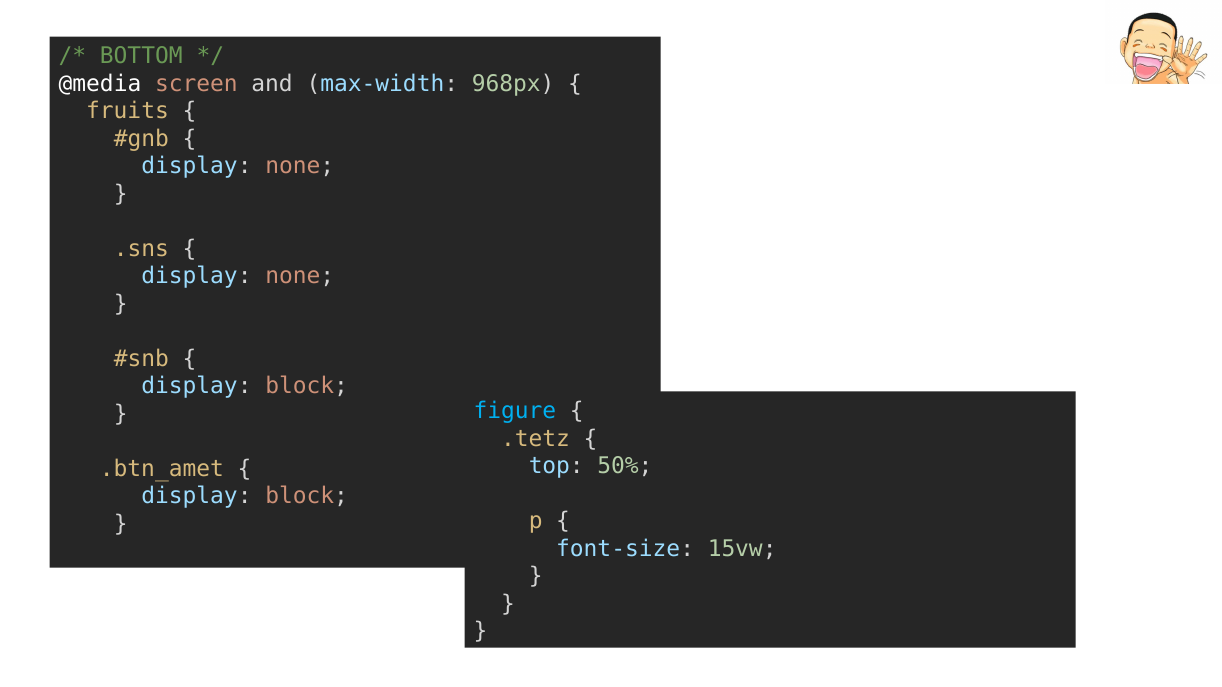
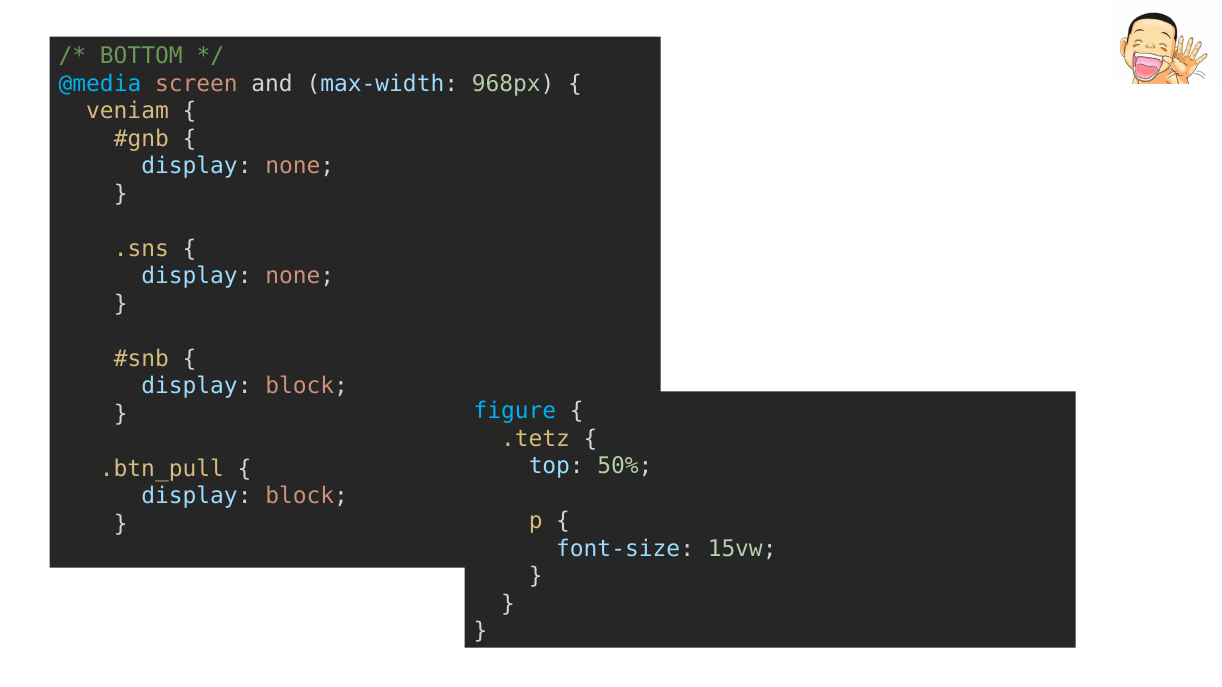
@media colour: white -> light blue (100, 84)
fruits: fruits -> veniam (127, 111)
.btn_amet: .btn_amet -> .btn_pull (162, 469)
